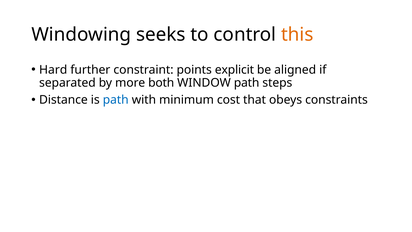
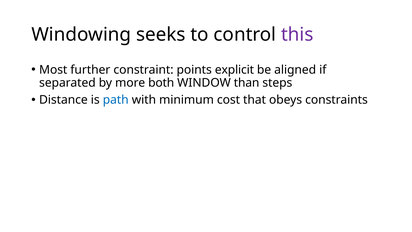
this colour: orange -> purple (297, 35)
Hard: Hard -> Most (53, 70)
WINDOW path: path -> than (247, 83)
